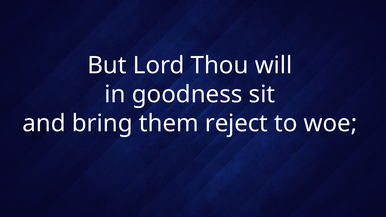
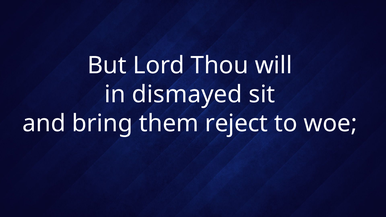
goodness: goodness -> dismayed (187, 95)
